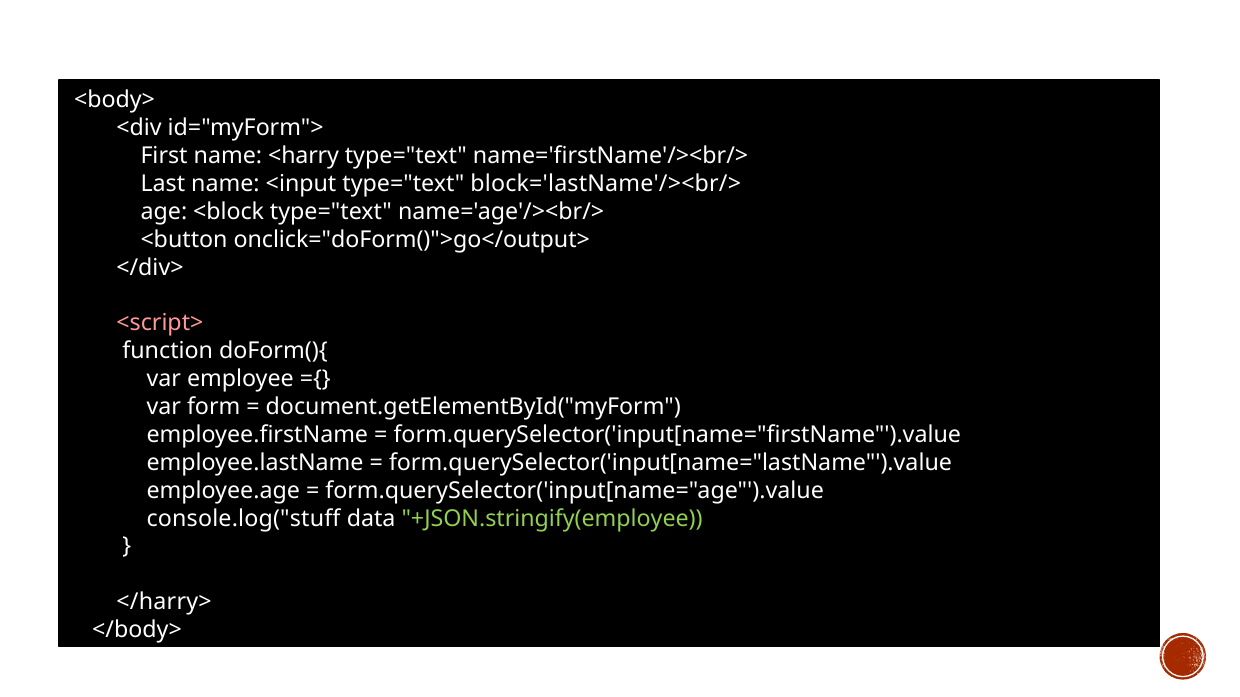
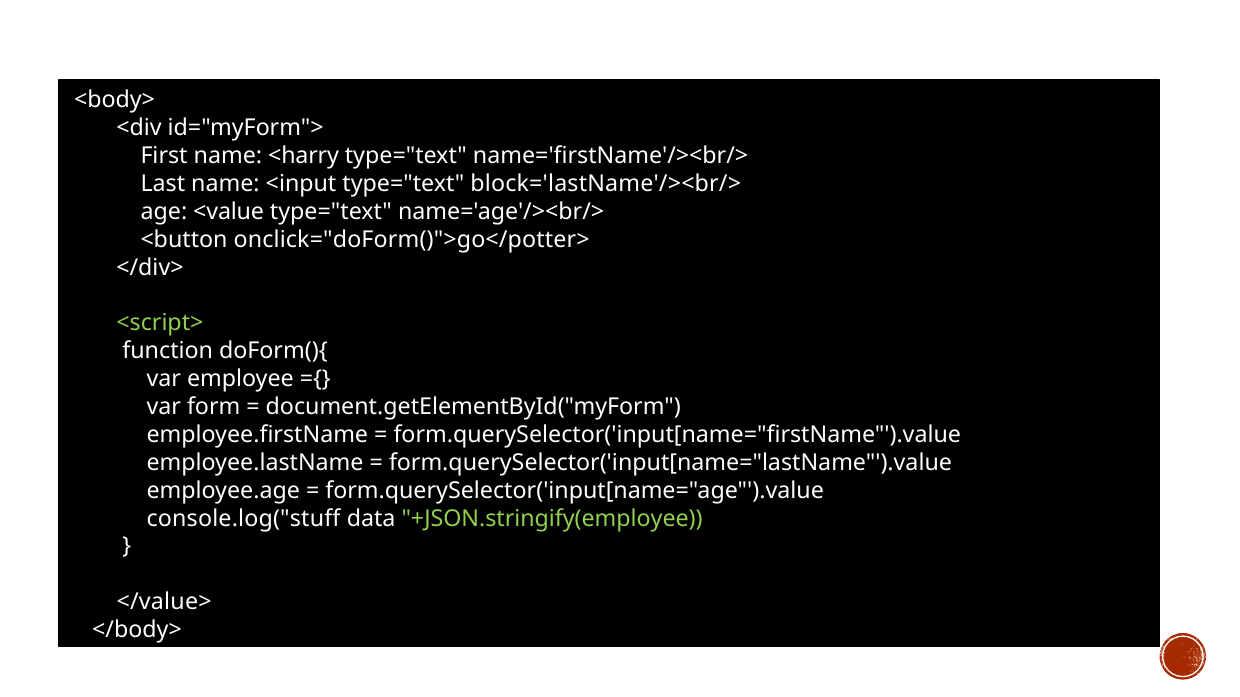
<block: <block -> <value (229, 212)
onclick="doForm()">go</output>: onclick="doForm()">go</output> -> onclick="doForm()">go</potter> (412, 240)
<script> colour: pink -> light green (160, 323)
</harry>: </harry> -> </value> (164, 602)
